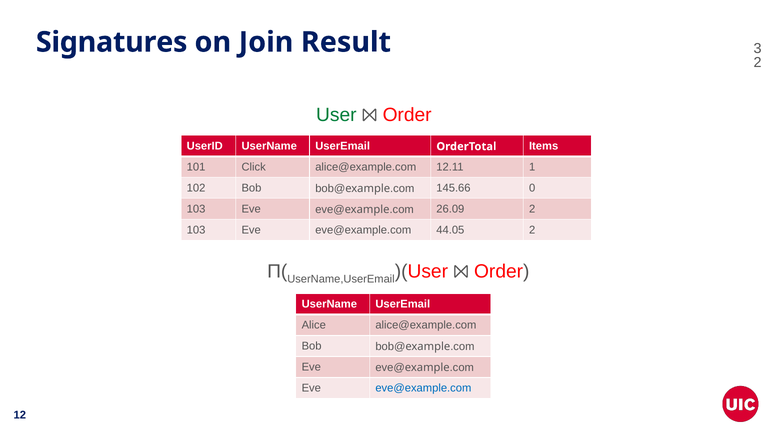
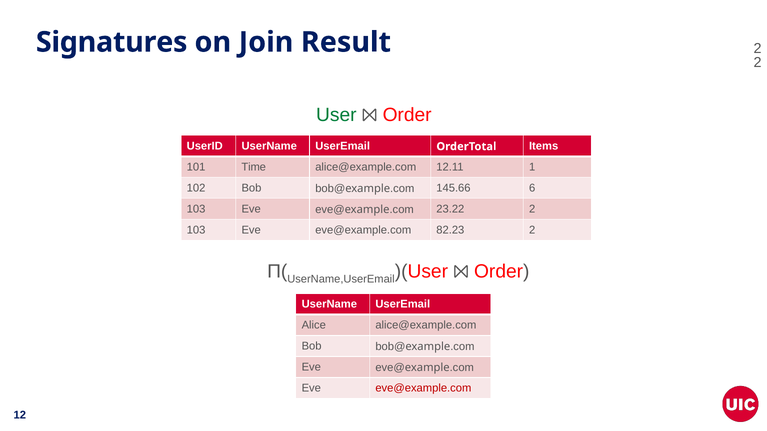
Result 3: 3 -> 2 (758, 48)
Click: Click -> Time (254, 167)
0: 0 -> 6 (532, 188)
26.09: 26.09 -> 23.22 (450, 209)
44.05: 44.05 -> 82.23 (450, 230)
eve@example.com colour: blue -> red (423, 388)
